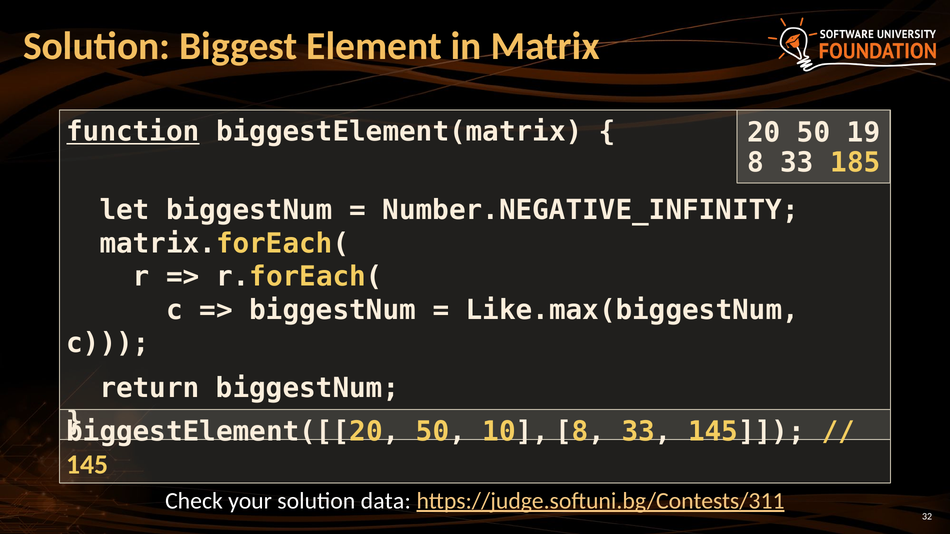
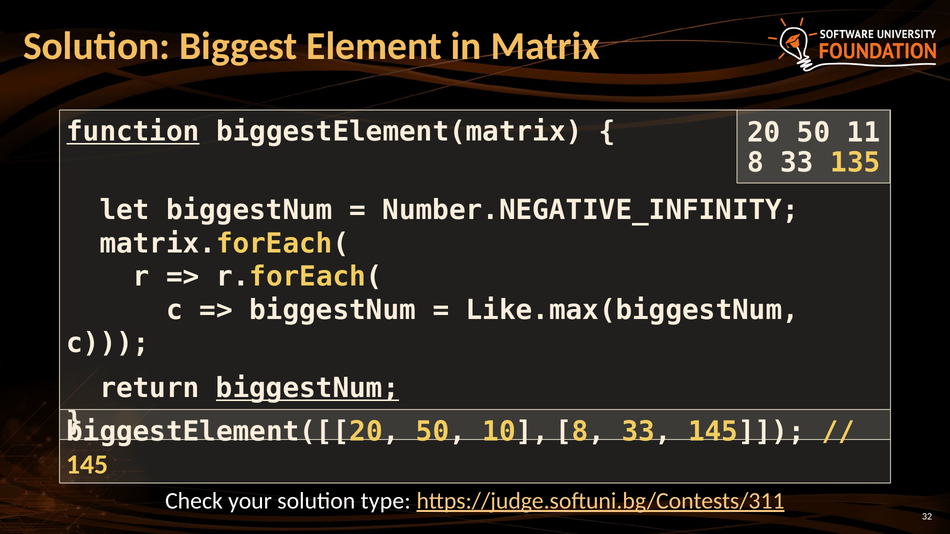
19: 19 -> 11 (864, 133)
185: 185 -> 135 (855, 163)
biggestNum underline: none -> present (308, 389)
data: data -> type (386, 501)
